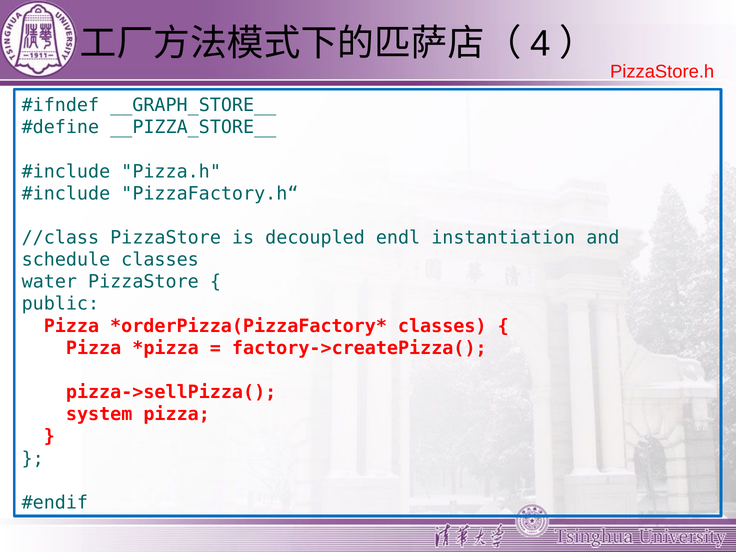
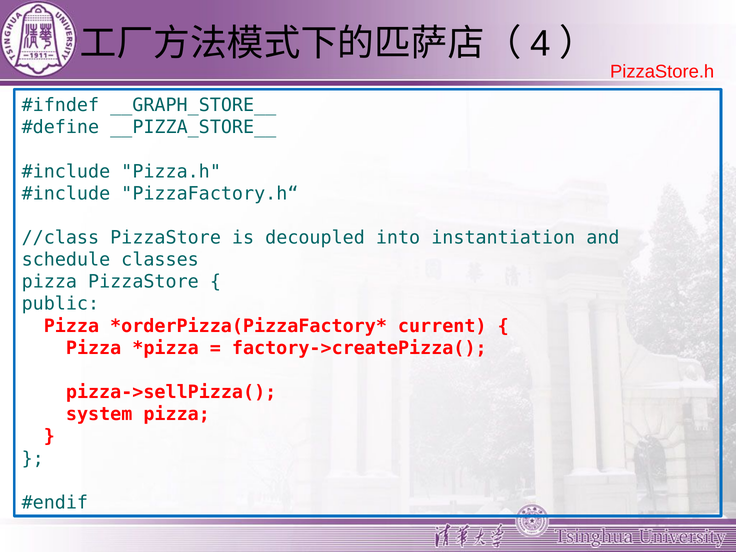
endl: endl -> into (398, 238)
water: water -> pizza (49, 282)
classes: classes -> current (442, 326)
